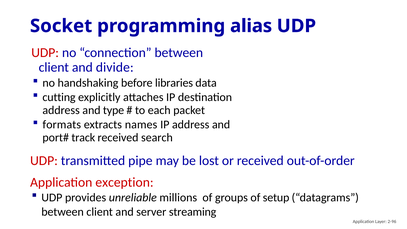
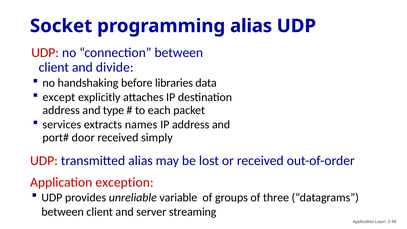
cutting: cutting -> except (59, 97)
formats: formats -> services (62, 125)
track: track -> door (83, 137)
search: search -> simply (157, 137)
transmitted pipe: pipe -> alias (140, 161)
millions: millions -> variable (178, 198)
setup: setup -> three (276, 198)
